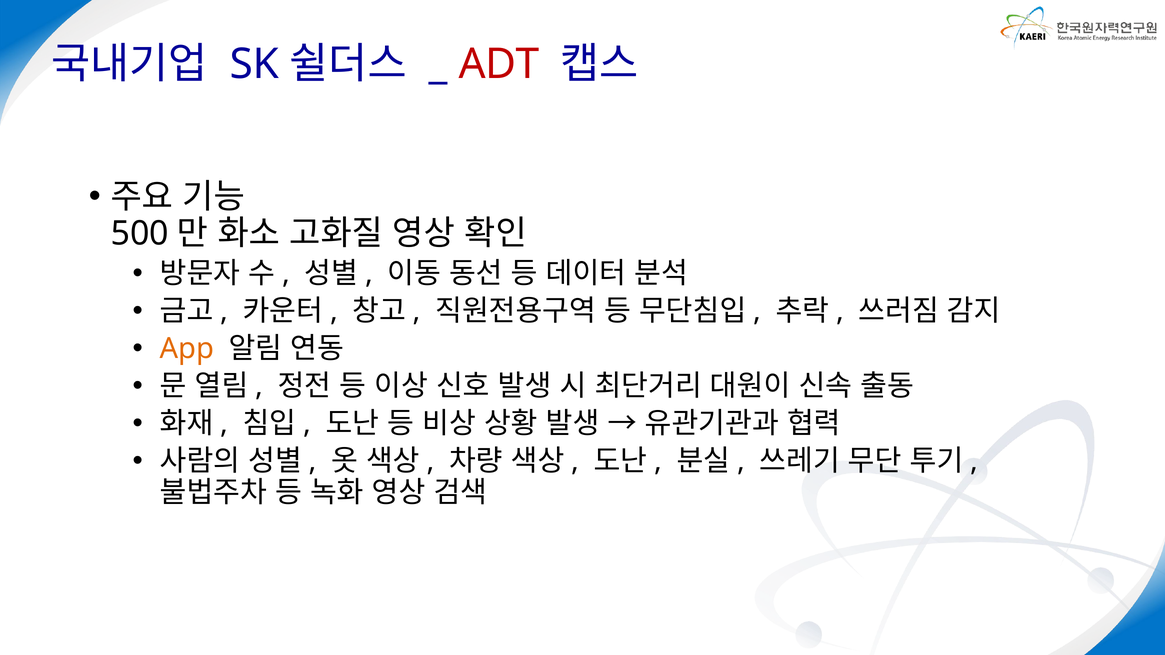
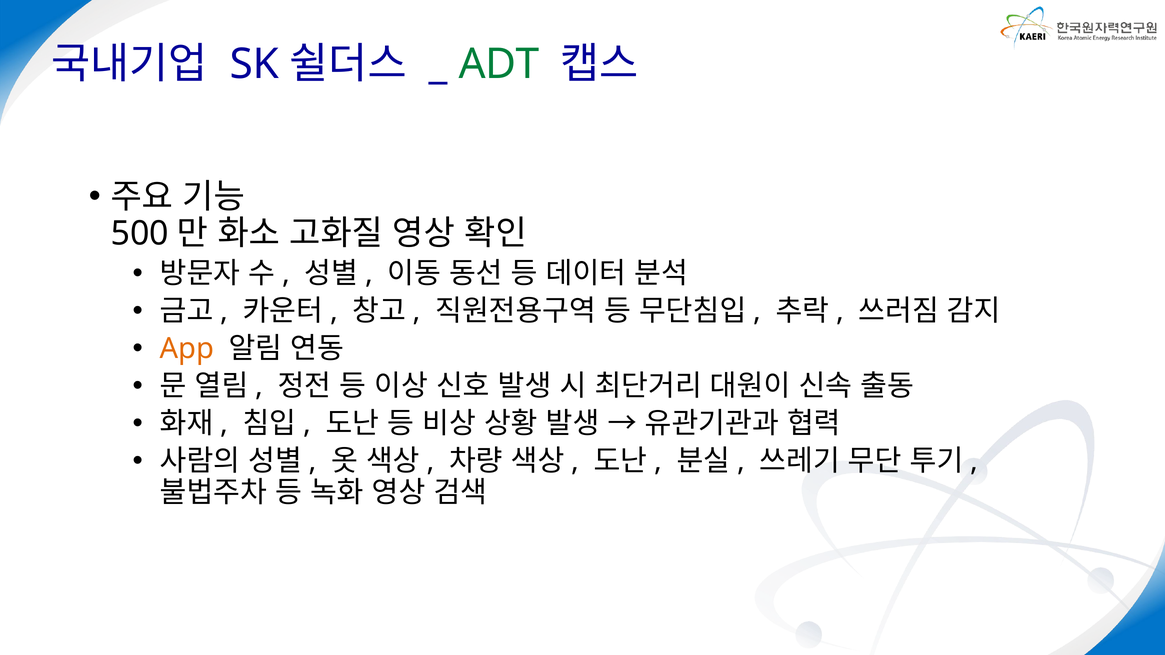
ADT colour: red -> green (499, 64)
